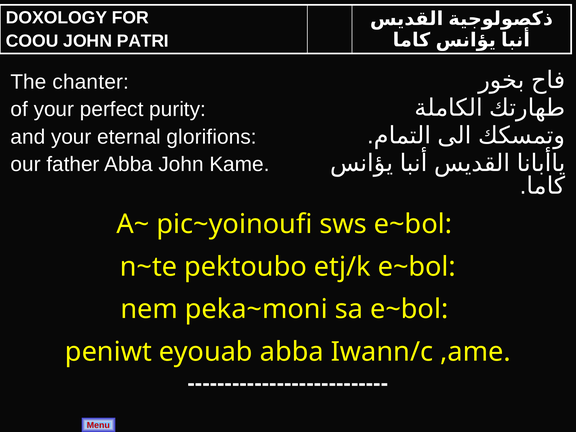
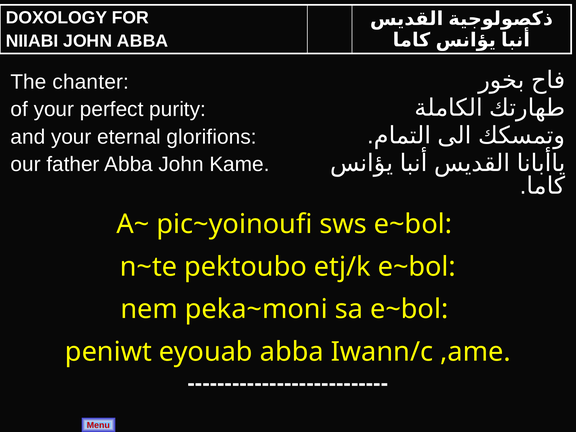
COOU: COOU -> NIIABI (32, 41)
JOHN PATRI: PATRI -> ABBA (143, 41)
